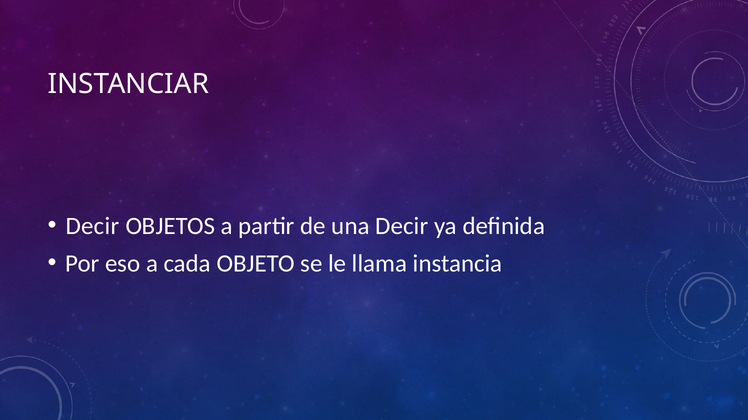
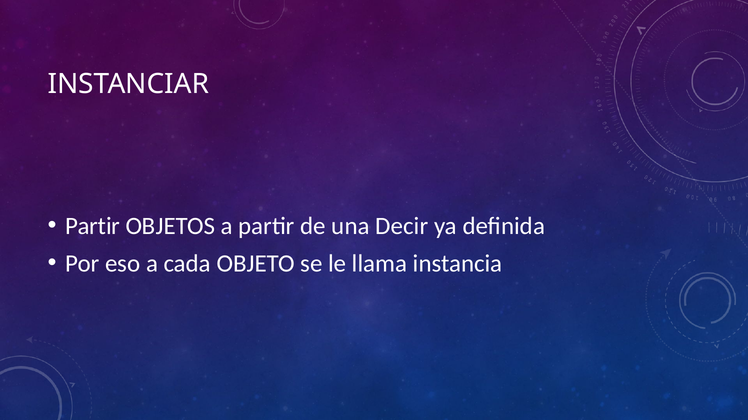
Decir: Decir -> Partir (93, 226)
